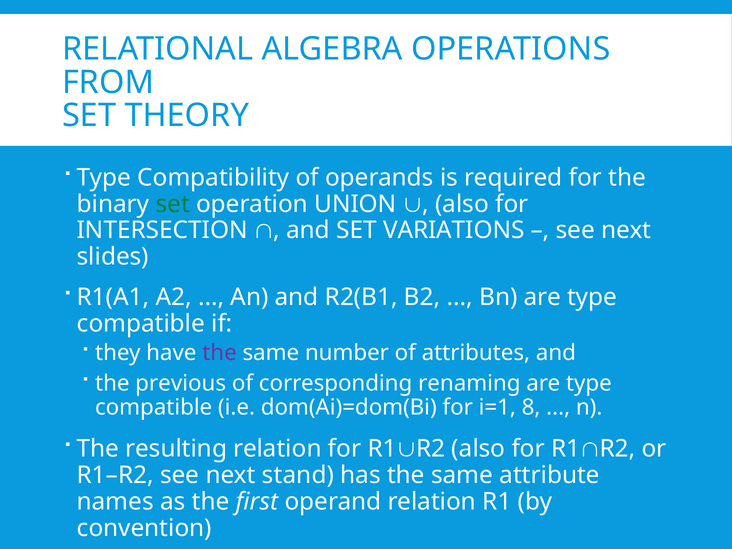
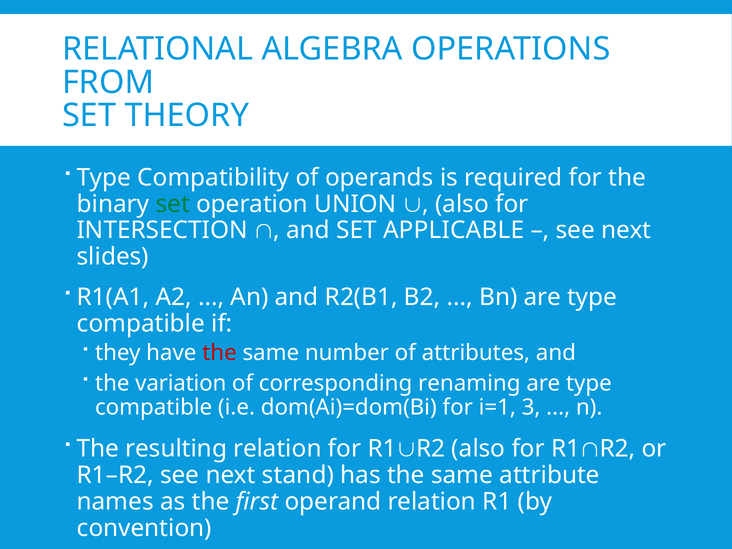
VARIATIONS: VARIATIONS -> APPLICABLE (454, 230)
the colour: purple -> red (220, 353)
previous: previous -> variation (181, 383)
8: 8 -> 3 (531, 407)
